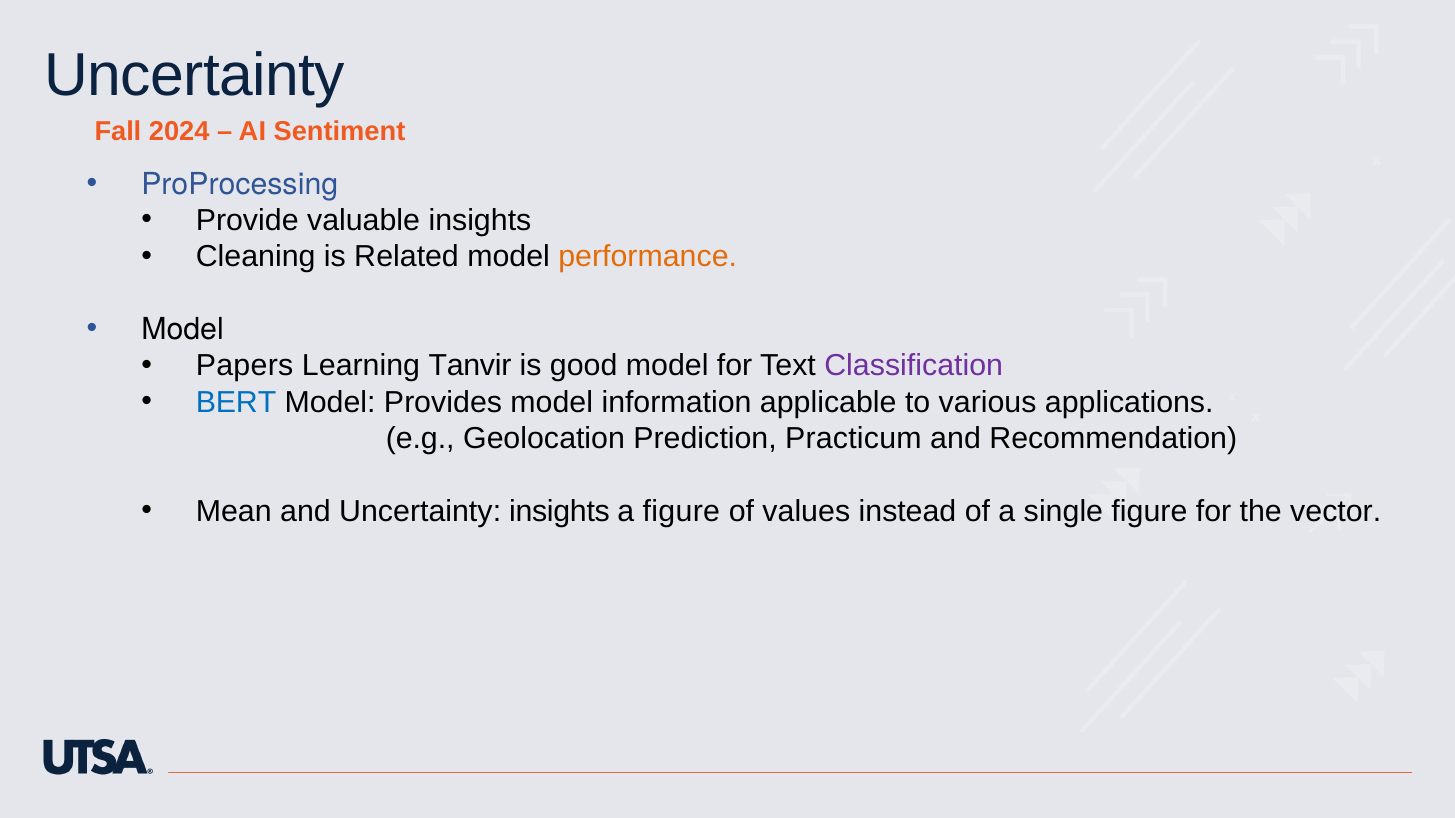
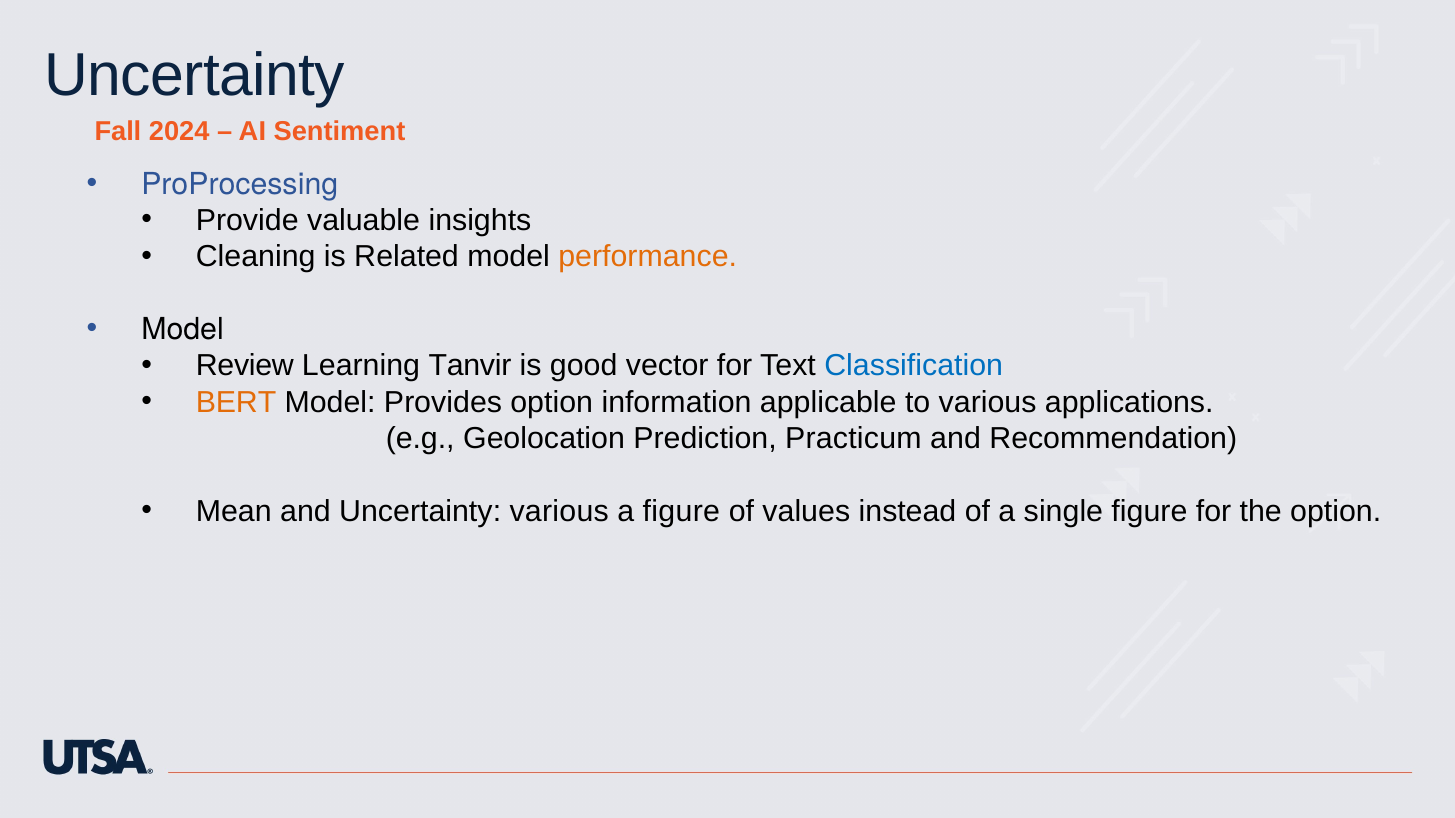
Papers: Papers -> Review (245, 366)
good model: model -> vector (667, 366)
Classification colour: purple -> blue (914, 366)
BERT colour: blue -> orange (236, 402)
Provides model: model -> option (552, 402)
Uncertainty insights: insights -> various (559, 512)
the vector: vector -> option (1336, 512)
